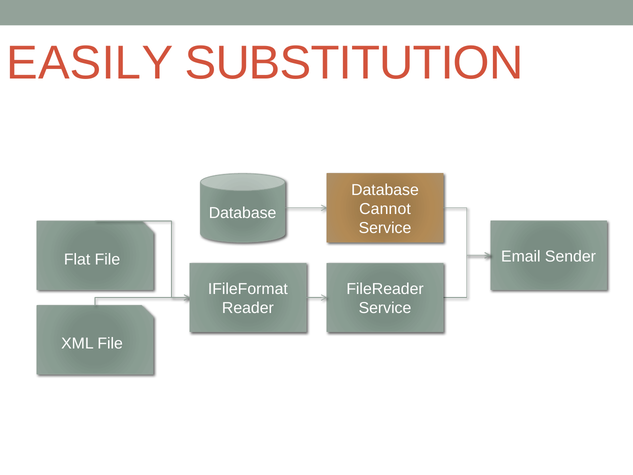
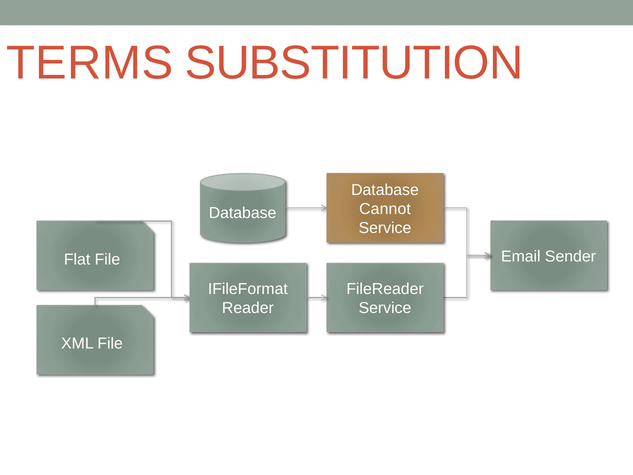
EASILY: EASILY -> TERMS (90, 63)
